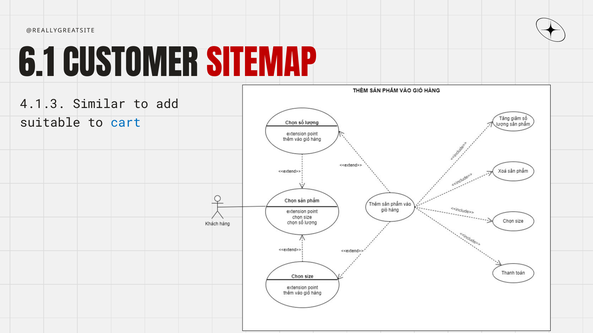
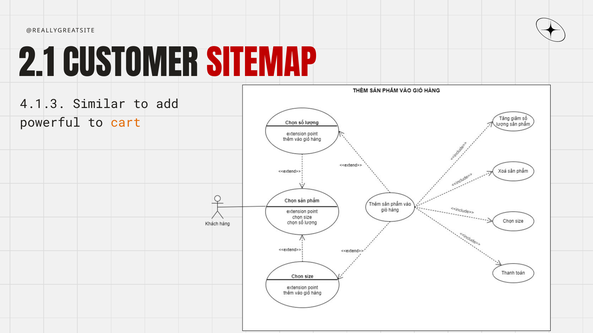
6.1: 6.1 -> 2.1 (37, 65)
suitable: suitable -> powerful (50, 123)
cart colour: blue -> orange (126, 123)
